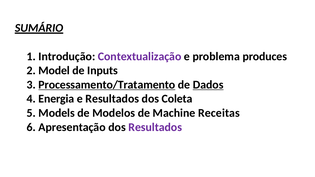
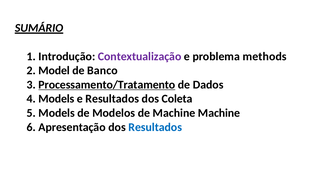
produces: produces -> methods (265, 56)
Inputs: Inputs -> Banco (102, 71)
Dados underline: present -> none (208, 85)
4 Energia: Energia -> Models (56, 99)
Machine Receitas: Receitas -> Machine (219, 113)
Resultados colour: purple -> blue (155, 127)
